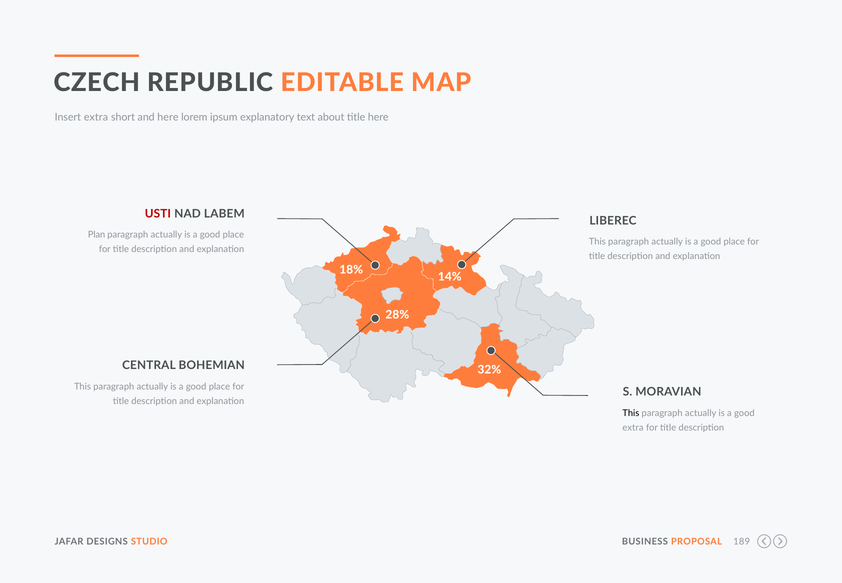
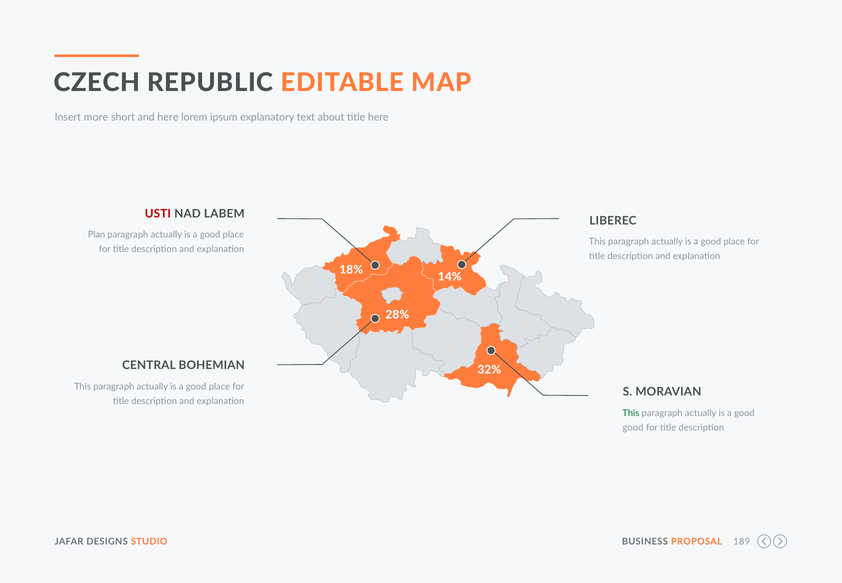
Insert extra: extra -> more (96, 117)
This colour: black -> green (631, 413)
extra: extra -> good (633, 427)
